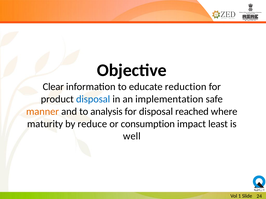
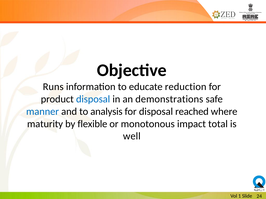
Clear: Clear -> Runs (53, 87)
implementation: implementation -> demonstrations (169, 99)
manner colour: orange -> blue (43, 112)
reduce: reduce -> flexible (92, 124)
consumption: consumption -> monotonous (148, 124)
least: least -> total (218, 124)
